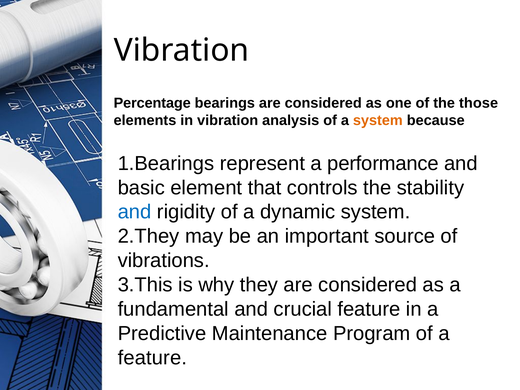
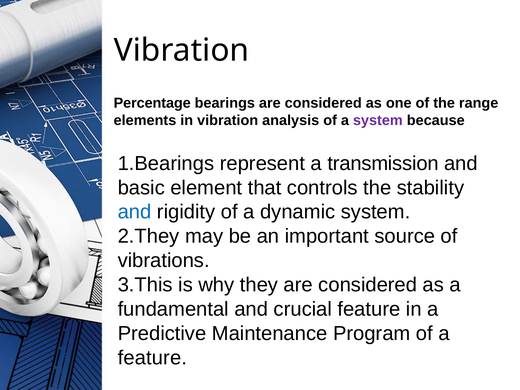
those: those -> range (479, 103)
system colour: orange -> purple (378, 121)
performance: performance -> transmission (383, 163)
